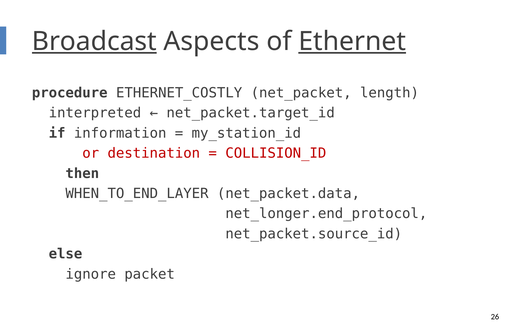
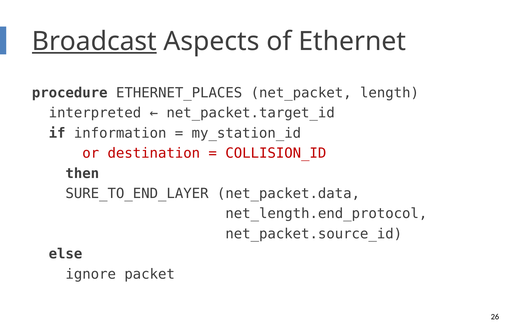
Ethernet underline: present -> none (352, 41)
ETHERNET_COSTLY: ETHERNET_COSTLY -> ETHERNET_PLACES (179, 93)
WHEN_TO_END_LAYER: WHEN_TO_END_LAYER -> SURE_TO_END_LAYER (137, 193)
net_longer.end_protocol: net_longer.end_protocol -> net_length.end_protocol (326, 214)
